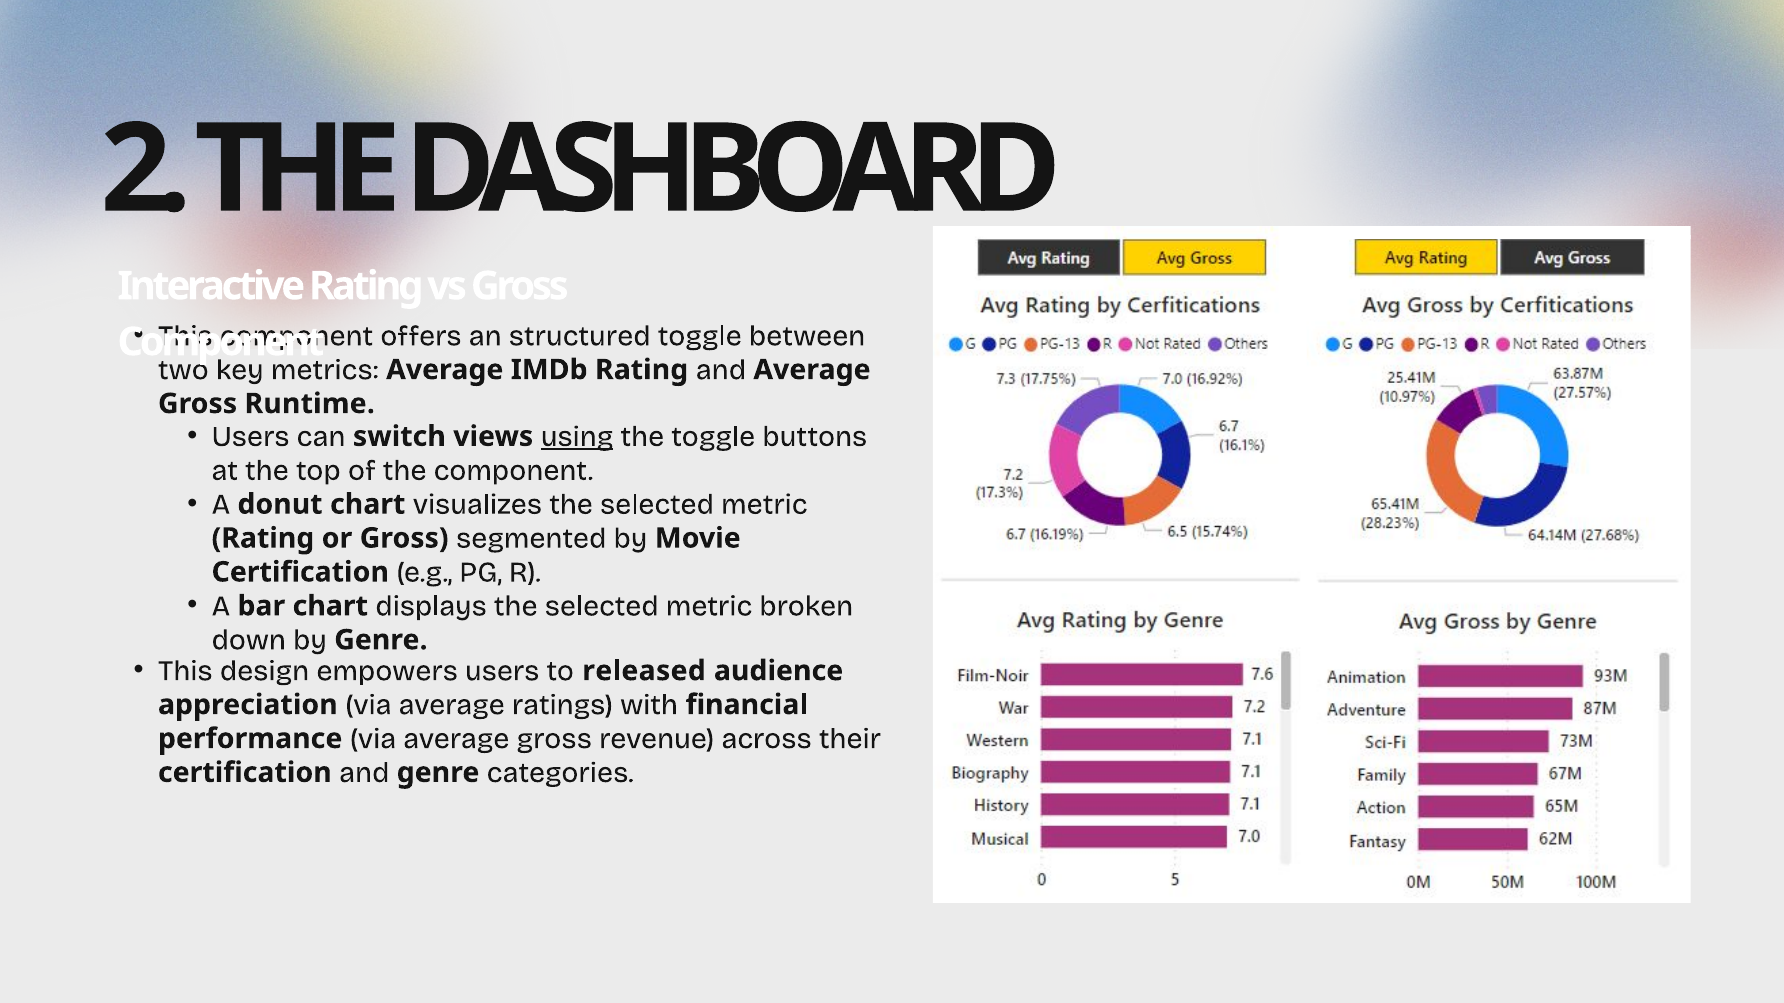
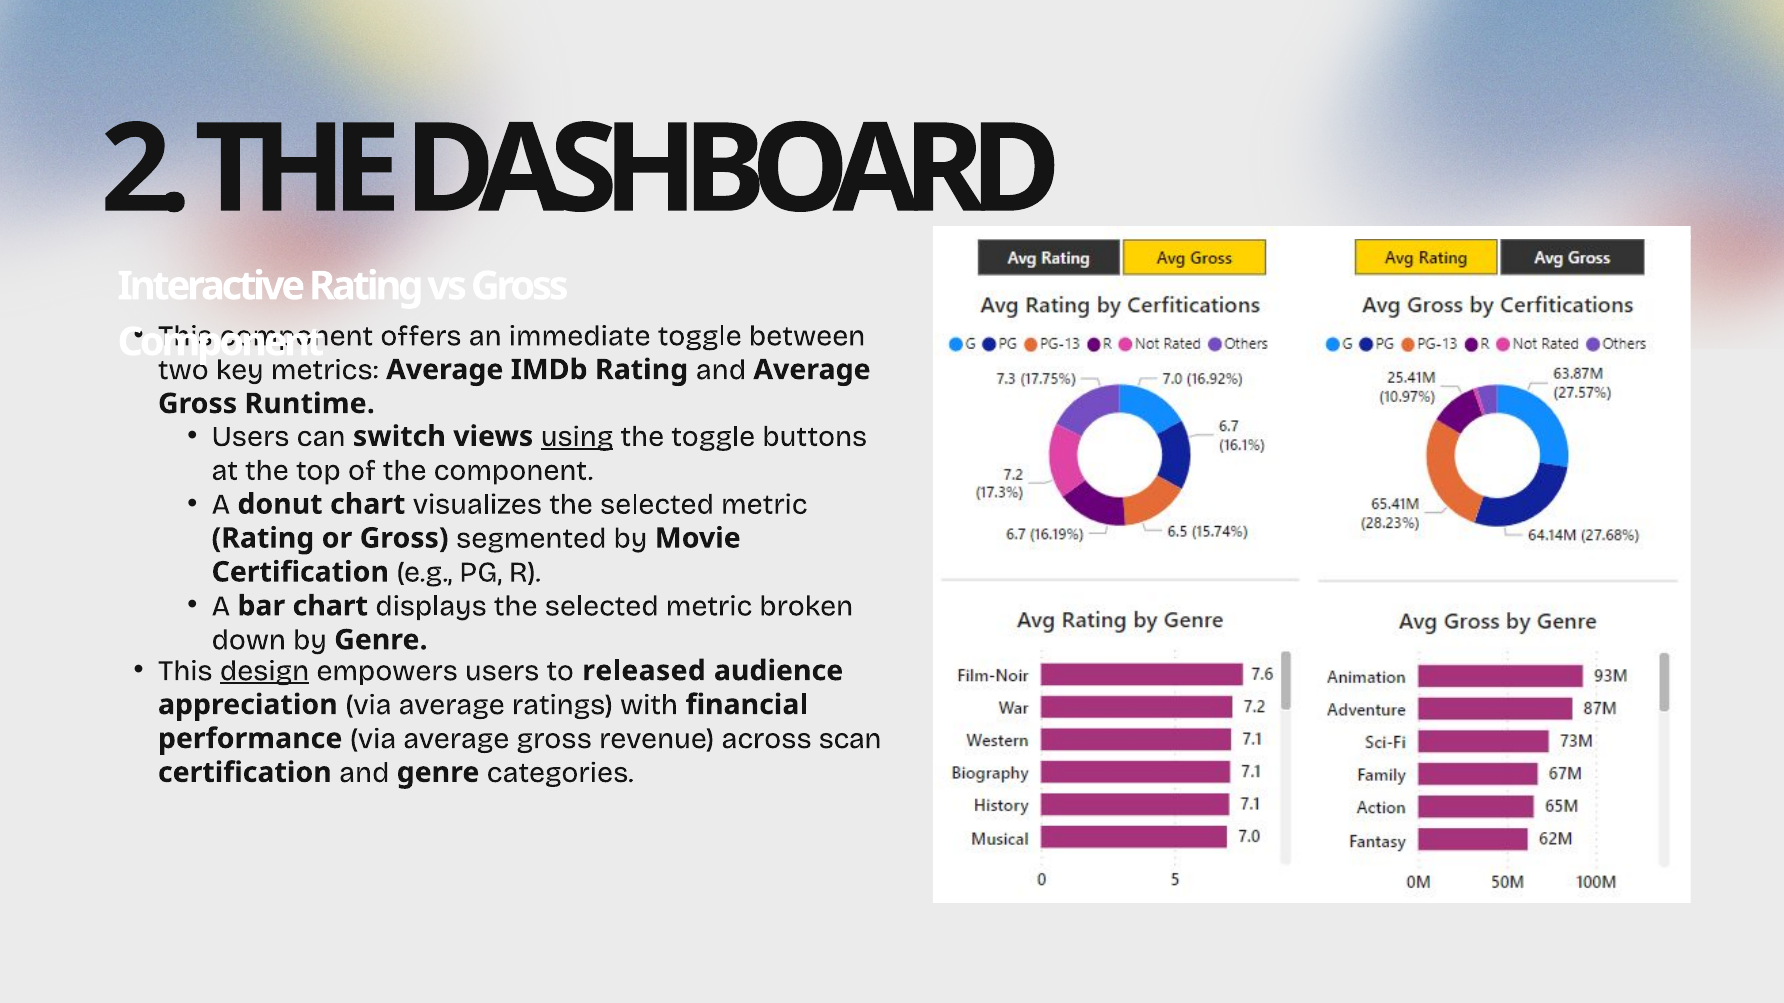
structured: structured -> immediate (580, 336)
design underline: none -> present (264, 671)
their: their -> scan (850, 739)
